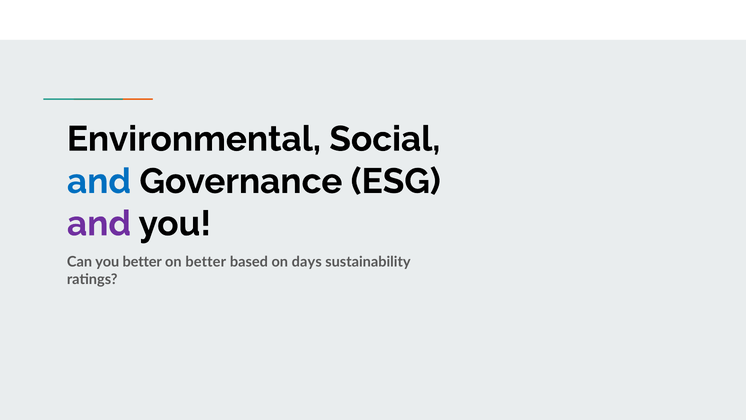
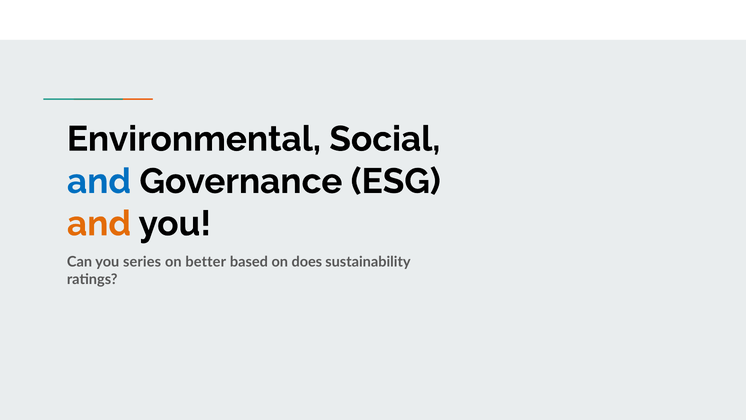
and colour: purple -> orange (99, 223)
you better: better -> series (142, 262)
days: days -> does (307, 262)
